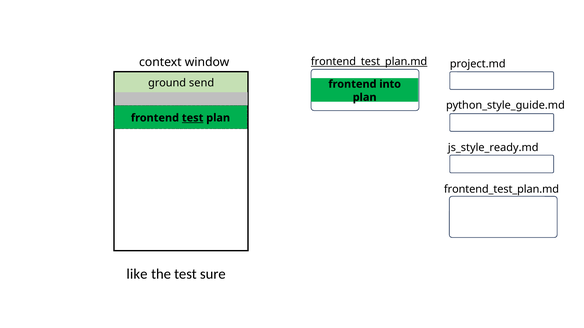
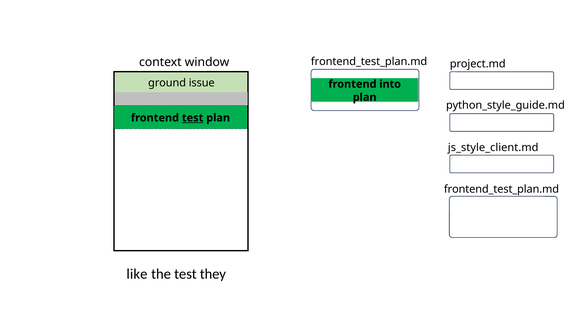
frontend_test_plan.md underline: present -> none (369, 62)
send: send -> issue (202, 83)
js_style_ready.md: js_style_ready.md -> js_style_client.md (493, 148)
sure: sure -> they (213, 274)
